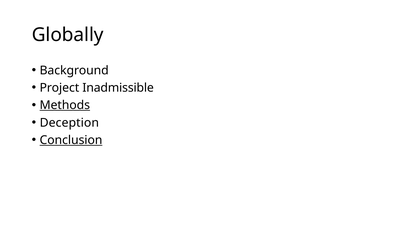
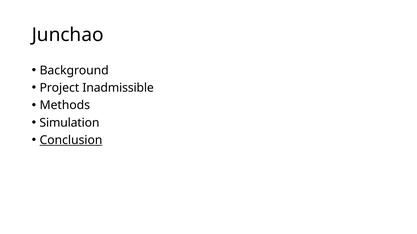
Globally: Globally -> Junchao (68, 35)
Methods underline: present -> none (65, 105)
Deception: Deception -> Simulation (69, 123)
